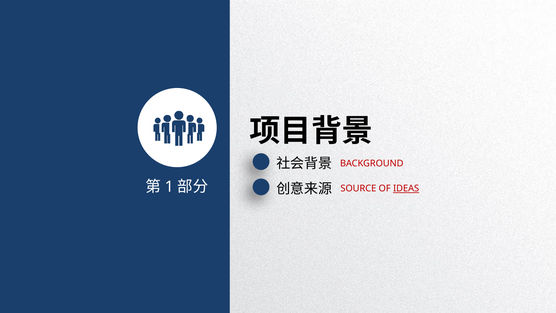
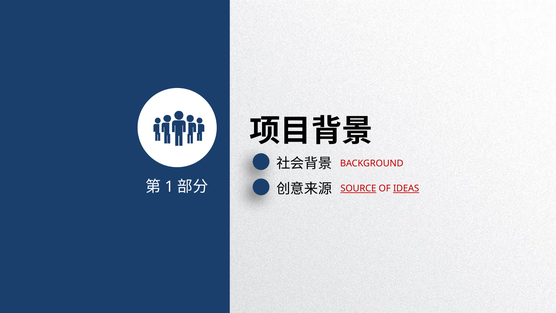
SOURCE underline: none -> present (358, 188)
